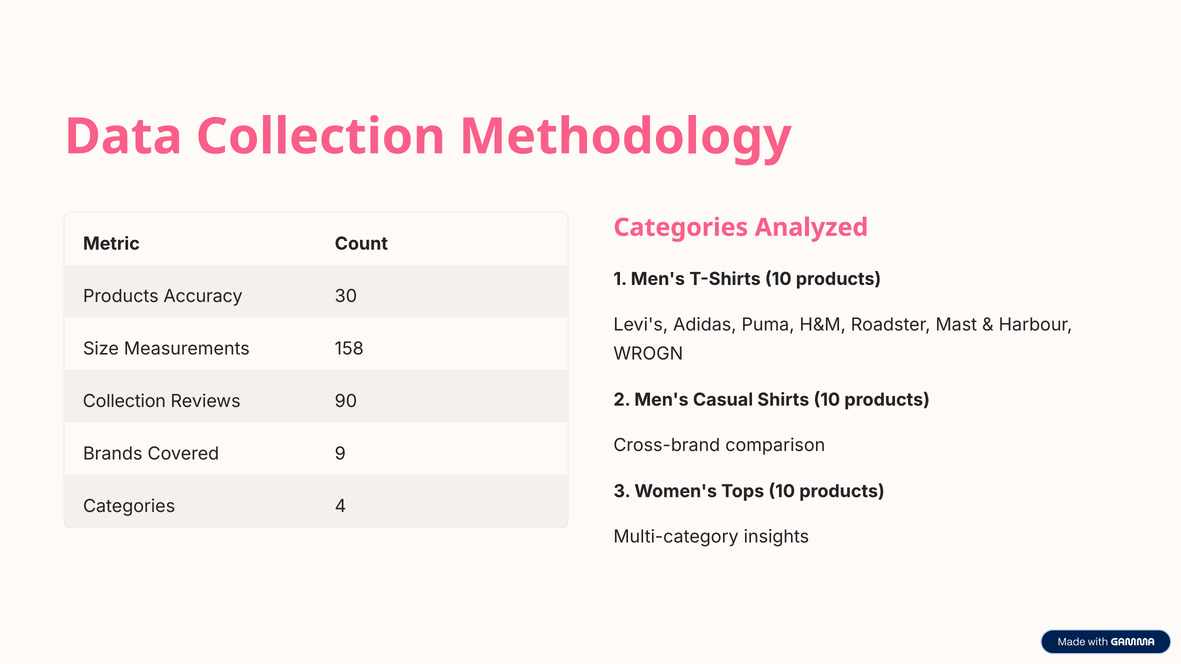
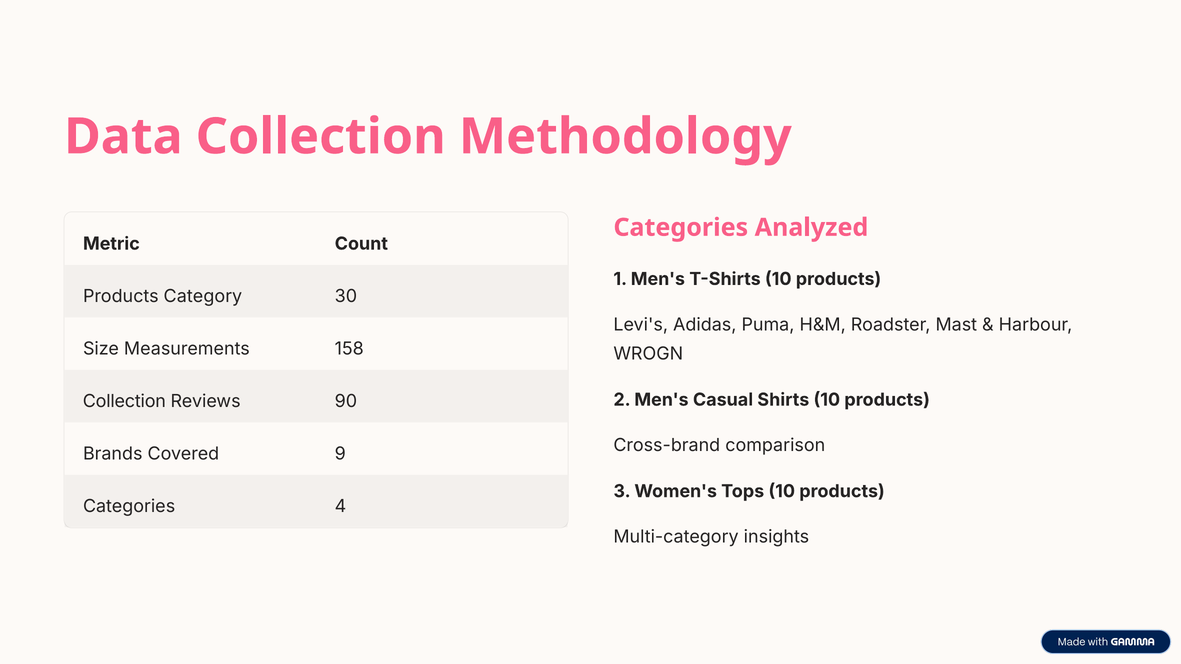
Accuracy: Accuracy -> Category (203, 296)
